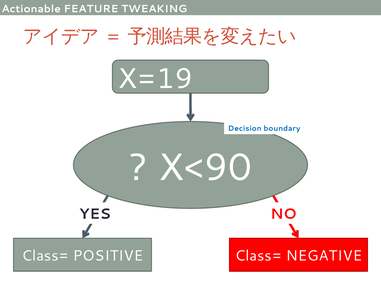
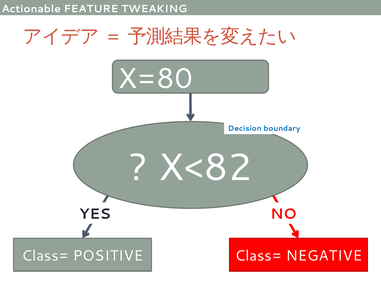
X=19: X=19 -> X=80 (155, 79)
X<90: X<90 -> X<82 (205, 168)
